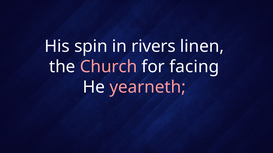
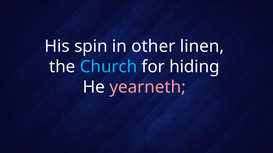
rivers: rivers -> other (153, 46)
Church colour: pink -> light blue (109, 67)
facing: facing -> hiding (194, 67)
